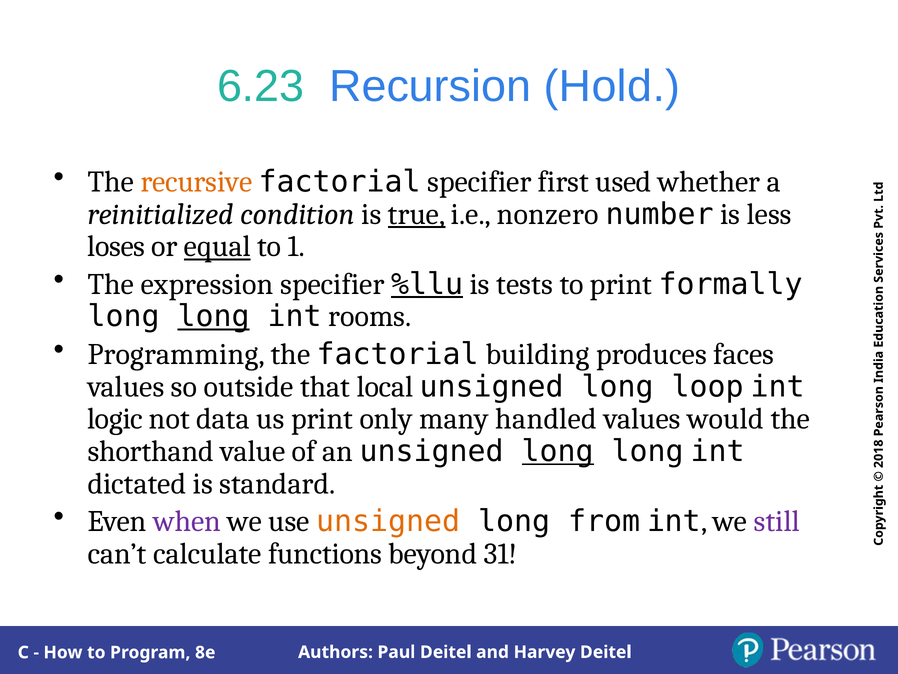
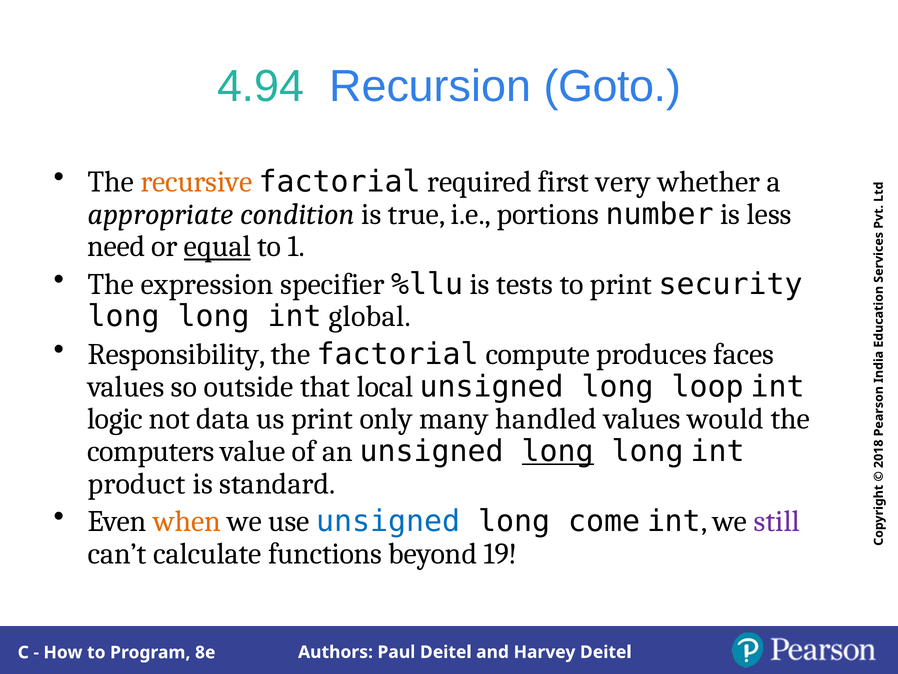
6.23: 6.23 -> 4.94 (261, 86)
Hold: Hold -> Goto (612, 86)
factorial specifier: specifier -> required (479, 182)
used: used -> very (623, 182)
reinitialized: reinitialized -> appropriate (161, 214)
true underline: present -> none (417, 214)
nonzero: nonzero -> portions (548, 214)
loses: loses -> need (116, 246)
%llu underline: present -> none (427, 284)
formally: formally -> security (731, 284)
long underline: present -> none (214, 316)
rooms: rooms -> global (370, 316)
Programming: Programming -> Responsibility (176, 354)
building: building -> compute (538, 354)
shorthand: shorthand -> computers (151, 451)
dictated: dictated -> product (137, 483)
when colour: purple -> orange (187, 521)
unsigned colour: orange -> blue (388, 521)
from: from -> come (604, 521)
31: 31 -> 19 (501, 553)
